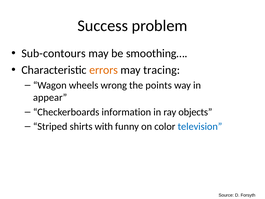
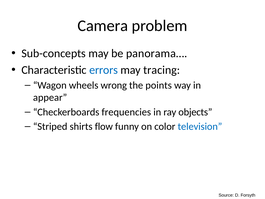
Success: Success -> Camera (103, 26)
Sub-contours: Sub-contours -> Sub-concepts (54, 53)
smoothing…: smoothing… -> panorama… (157, 53)
errors colour: orange -> blue (104, 70)
information: information -> frequencies (126, 112)
with: with -> flow (104, 126)
